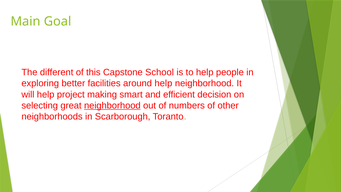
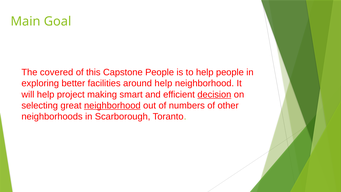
different: different -> covered (57, 72)
Capstone School: School -> People (160, 72)
decision underline: none -> present (214, 94)
